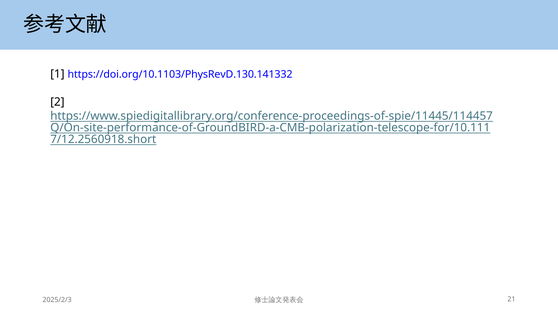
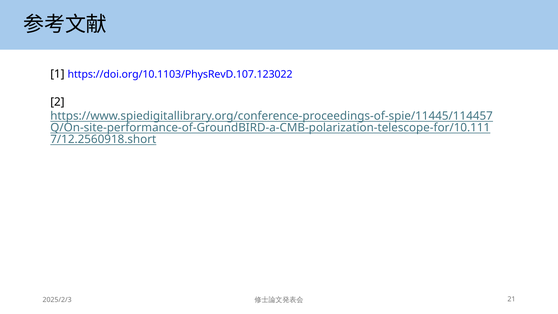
https://doi.org/10.1103/PhysRevD.130.141332: https://doi.org/10.1103/PhysRevD.130.141332 -> https://doi.org/10.1103/PhysRevD.107.123022 (180, 74)
